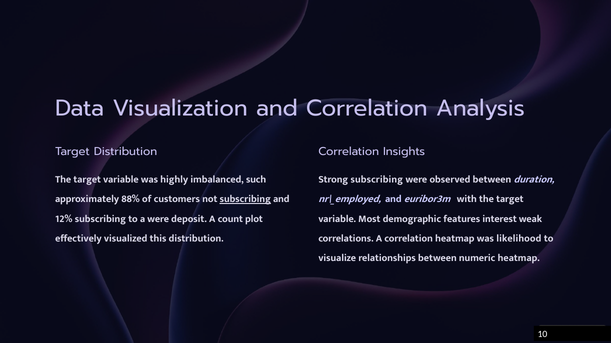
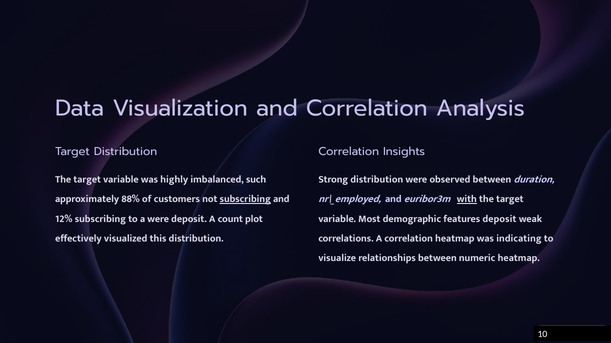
Strong subscribing: subscribing -> distribution (377, 180)
with underline: none -> present (467, 200)
features interest: interest -> deposit (499, 219)
likelihood: likelihood -> indicating (519, 239)
